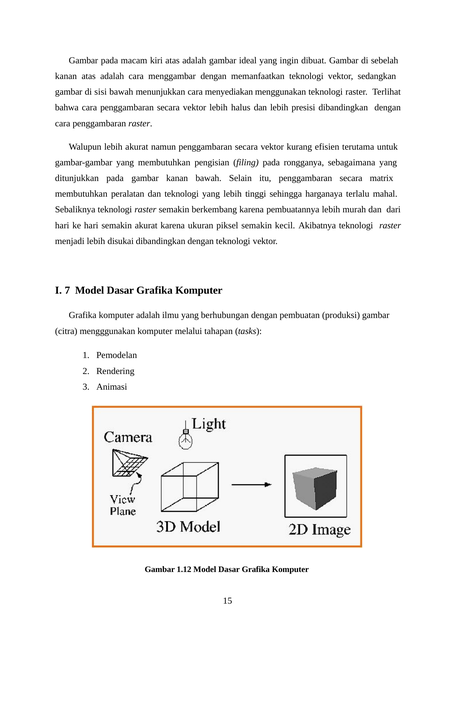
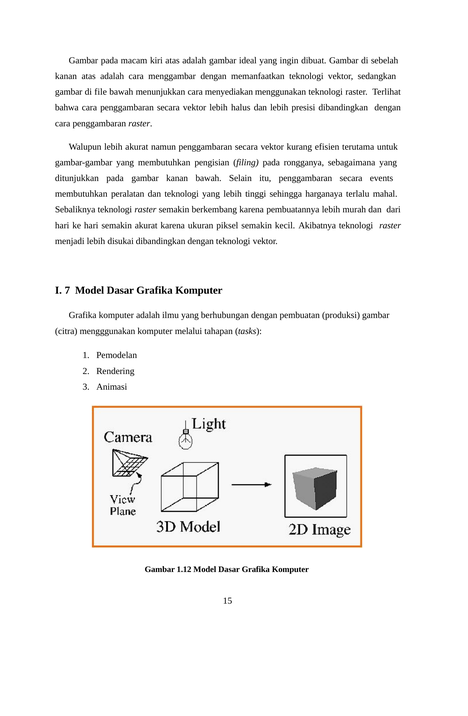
sisi: sisi -> file (101, 92)
matrix: matrix -> events (382, 178)
